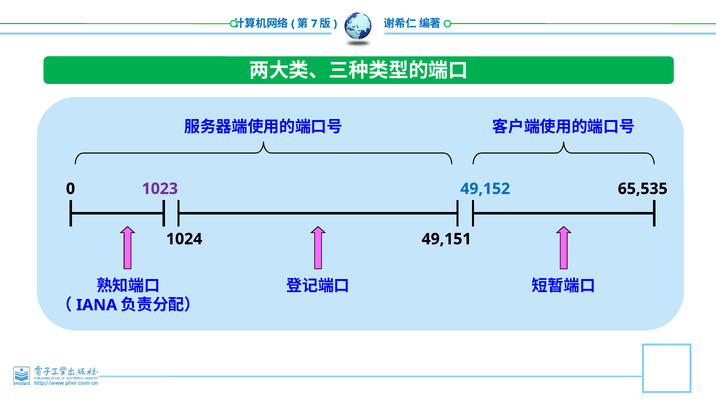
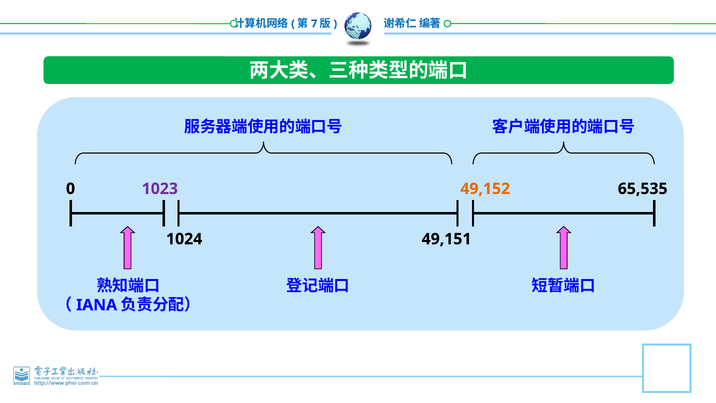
49,152 colour: blue -> orange (485, 189)
